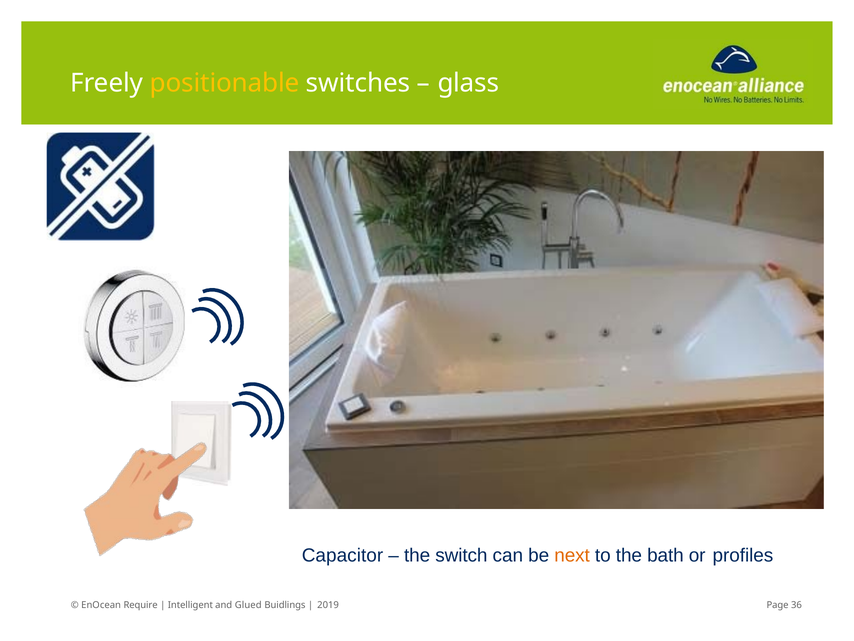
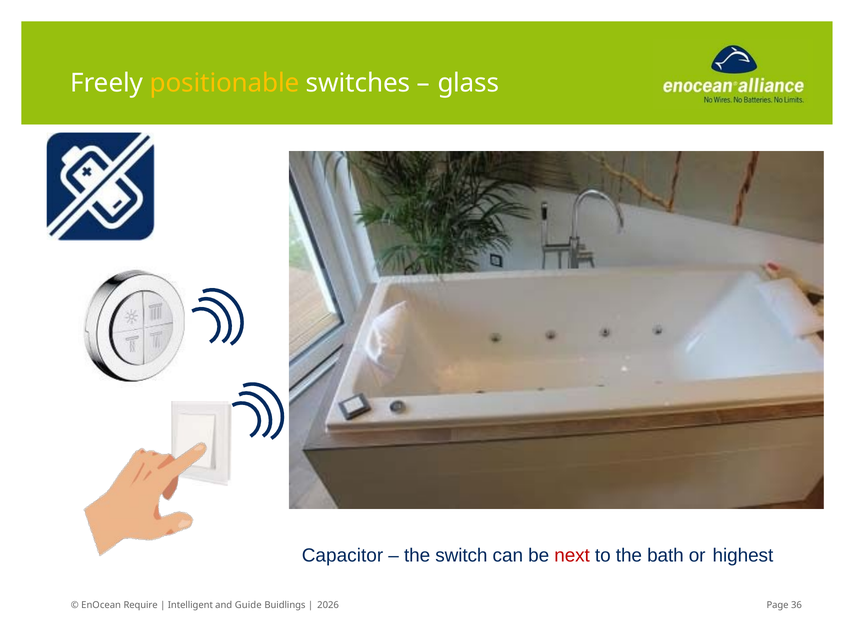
next colour: orange -> red (572, 555)
profiles: profiles -> highest (743, 555)
Glued: Glued -> Guide (248, 604)
2019: 2019 -> 2026 (328, 604)
